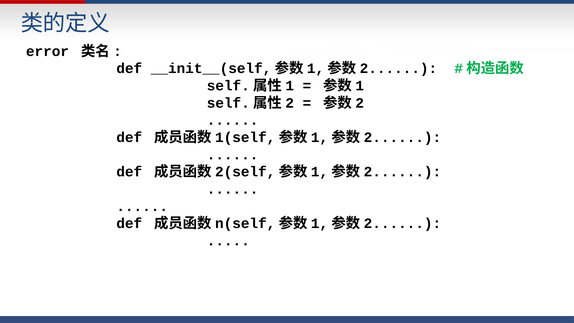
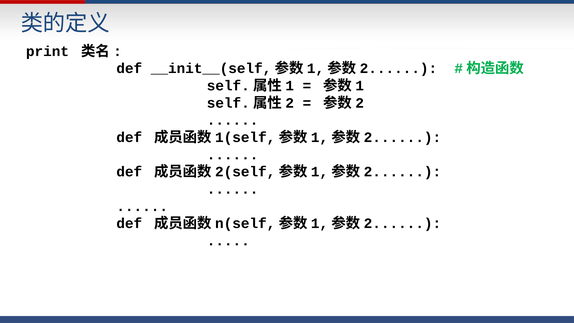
error: error -> print (47, 51)
